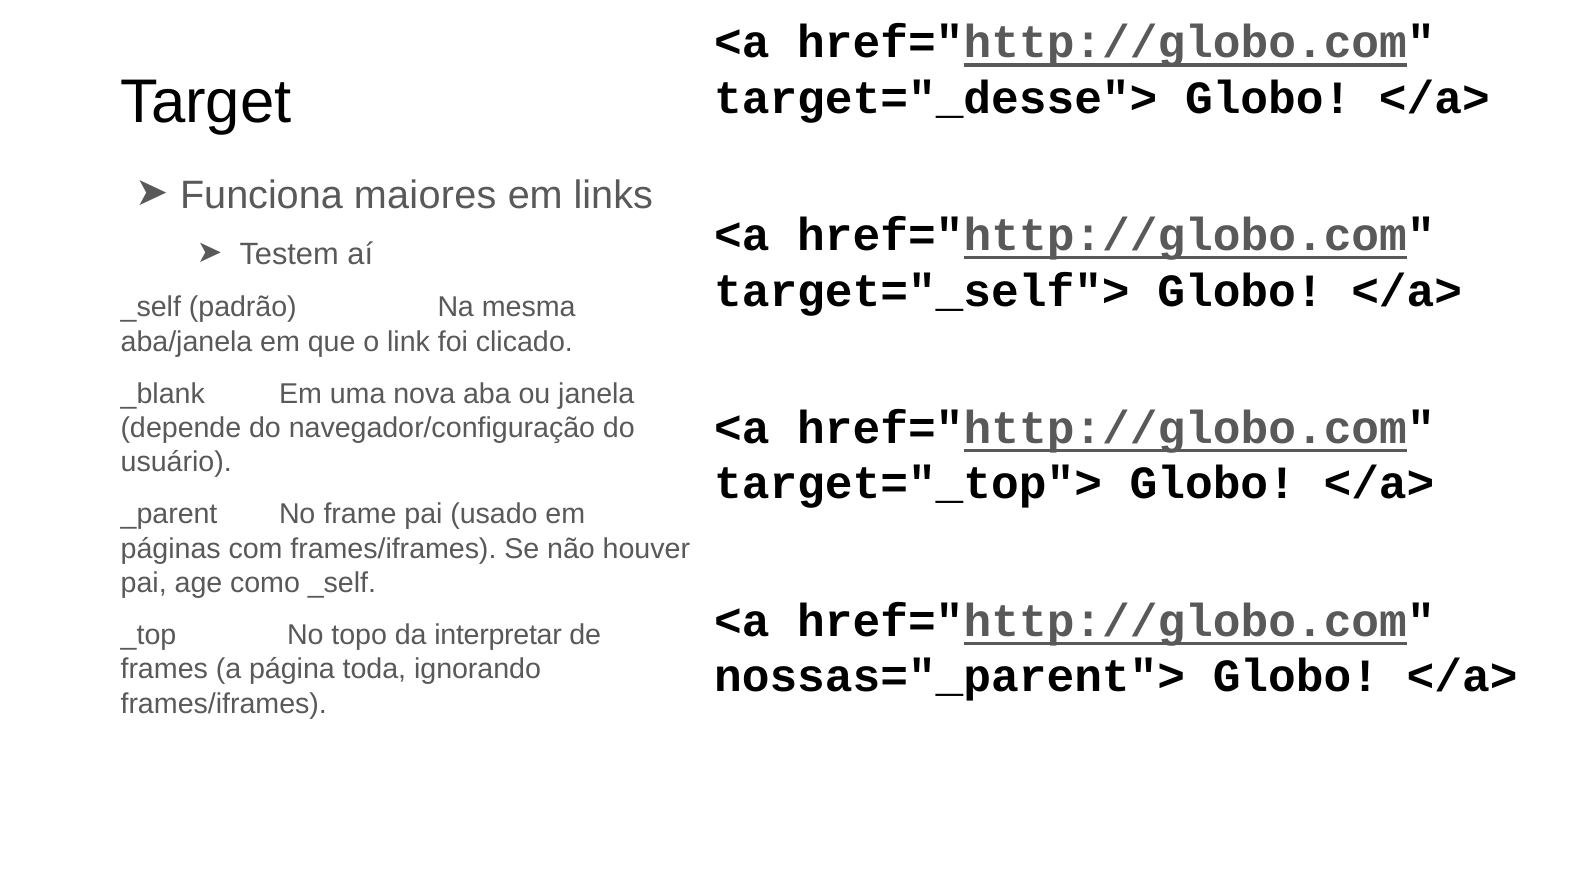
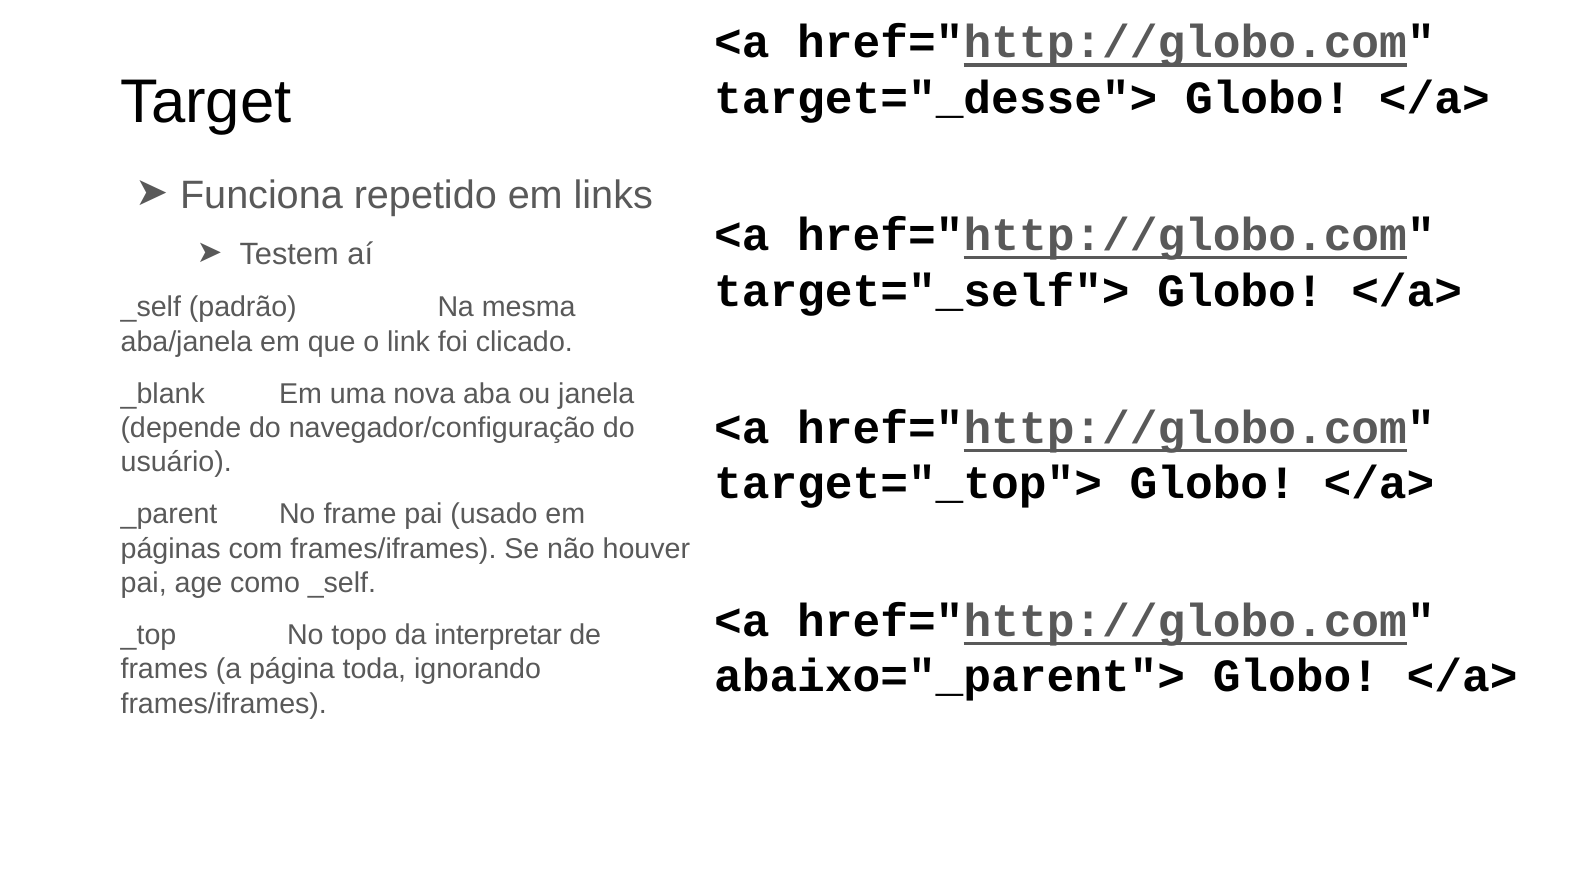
maiores: maiores -> repetido (425, 195)
nossas="_parent">: nossas="_parent"> -> abaixo="_parent"> (950, 676)
